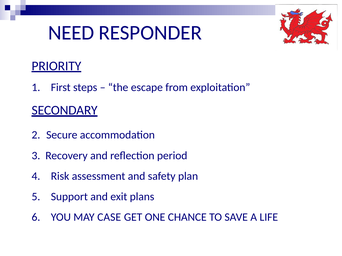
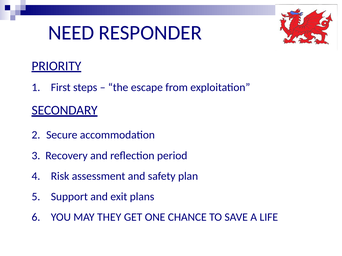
CASE: CASE -> THEY (109, 218)
